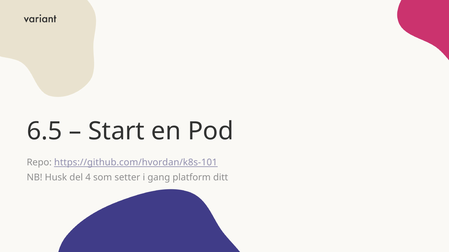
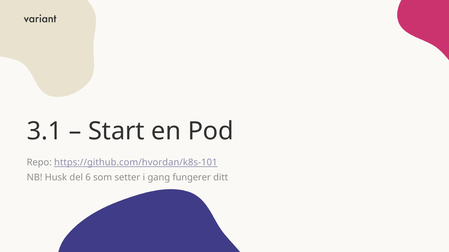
6.5: 6.5 -> 3.1 (45, 132)
4: 4 -> 6 (88, 178)
platform: platform -> fungerer (192, 178)
